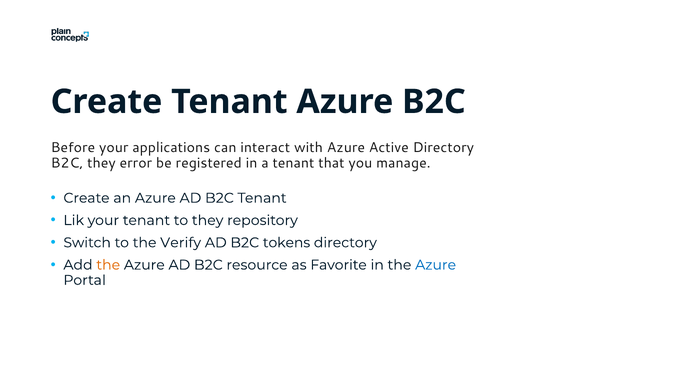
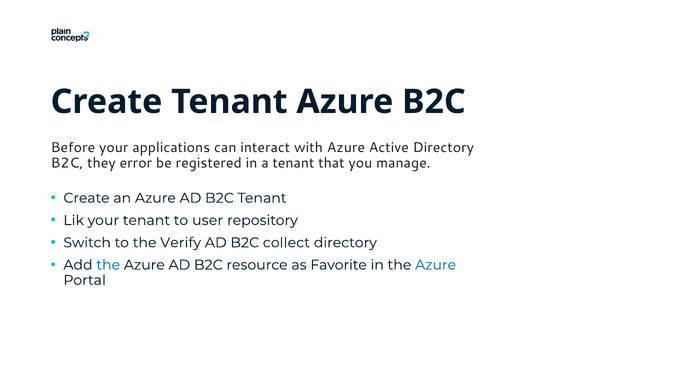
to they: they -> user (208, 221)
tokens: tokens -> collect (286, 243)
the colour: orange -> blue (108, 265)
